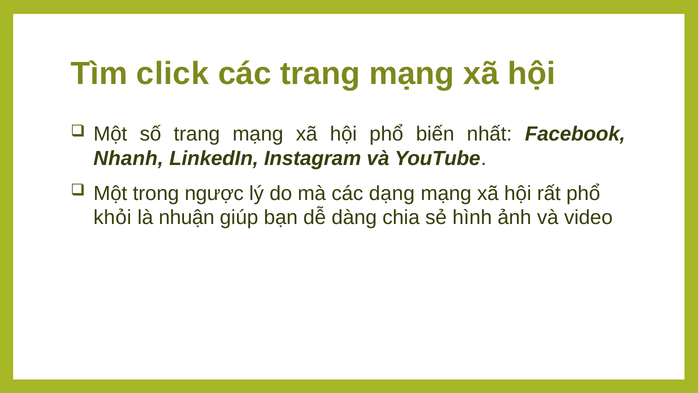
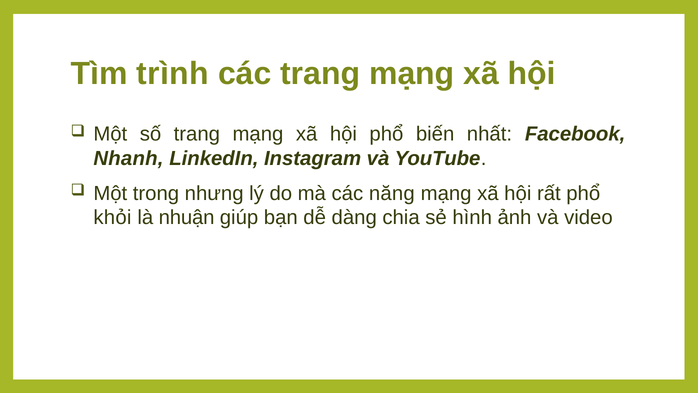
click: click -> trình (173, 74)
ngược: ngược -> nhưng (214, 193)
dạng: dạng -> năng (392, 193)
